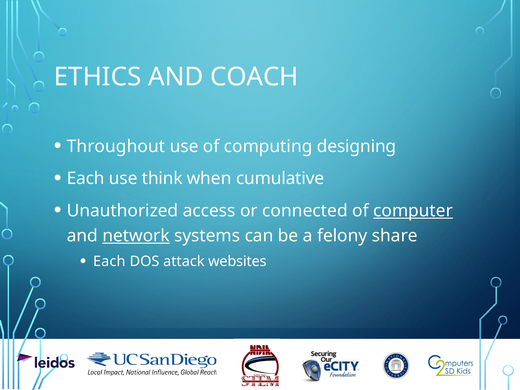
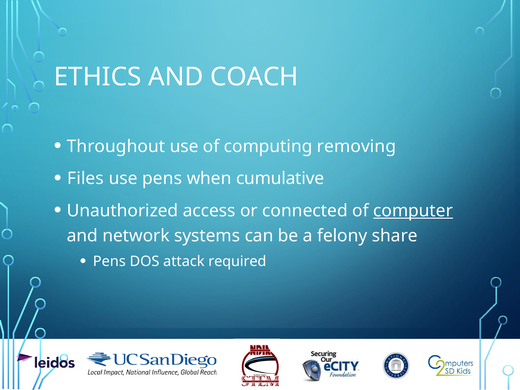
designing: designing -> removing (356, 146)
Each: Each -> Files (86, 178)
use think: think -> pens (162, 178)
network underline: present -> none (136, 236)
Each: Each -> Pens (109, 262)
websites: websites -> required (237, 262)
